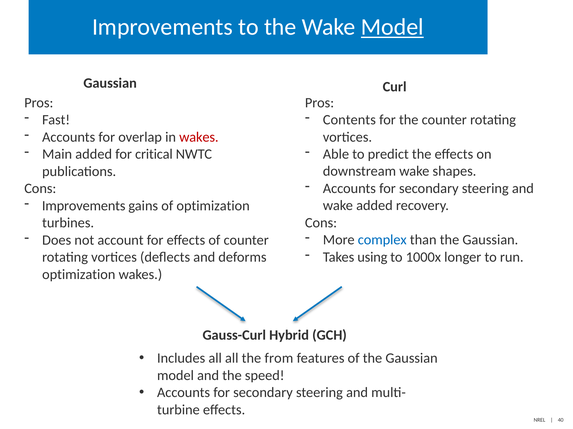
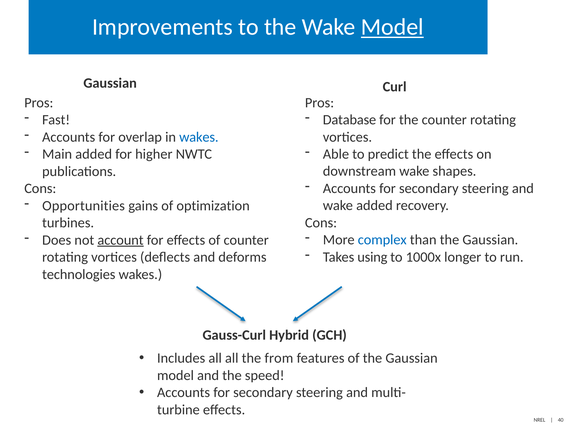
Contents: Contents -> Database (349, 120)
wakes colour: red -> blue (199, 137)
critical: critical -> higher (154, 154)
Improvements: Improvements -> Opportunities (84, 206)
account underline: none -> present (121, 240)
optimization: optimization -> technologies (79, 275)
